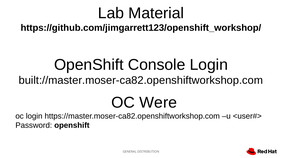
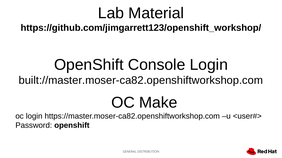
Were: Were -> Make (158, 103)
